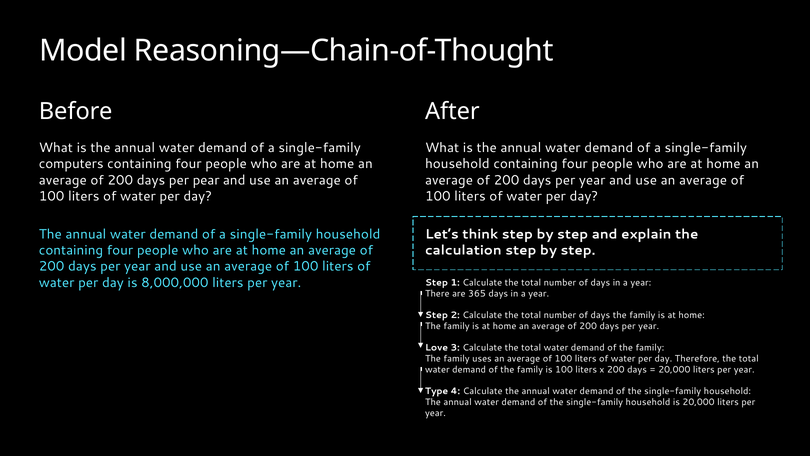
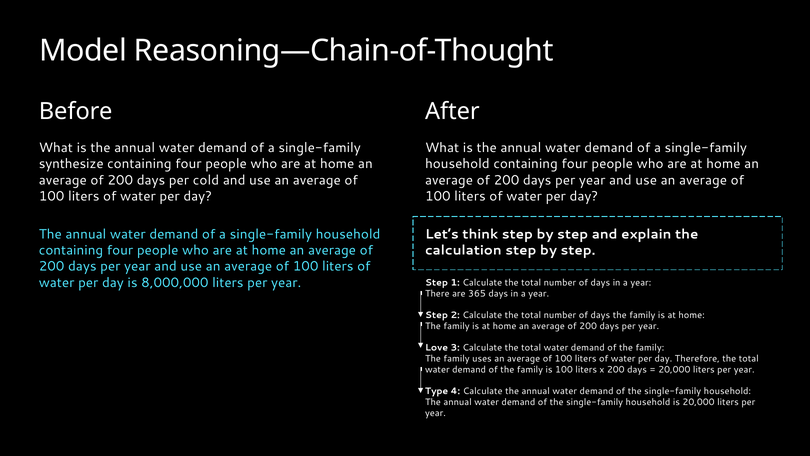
computers: computers -> synthesize (71, 164)
pear: pear -> cold (206, 180)
